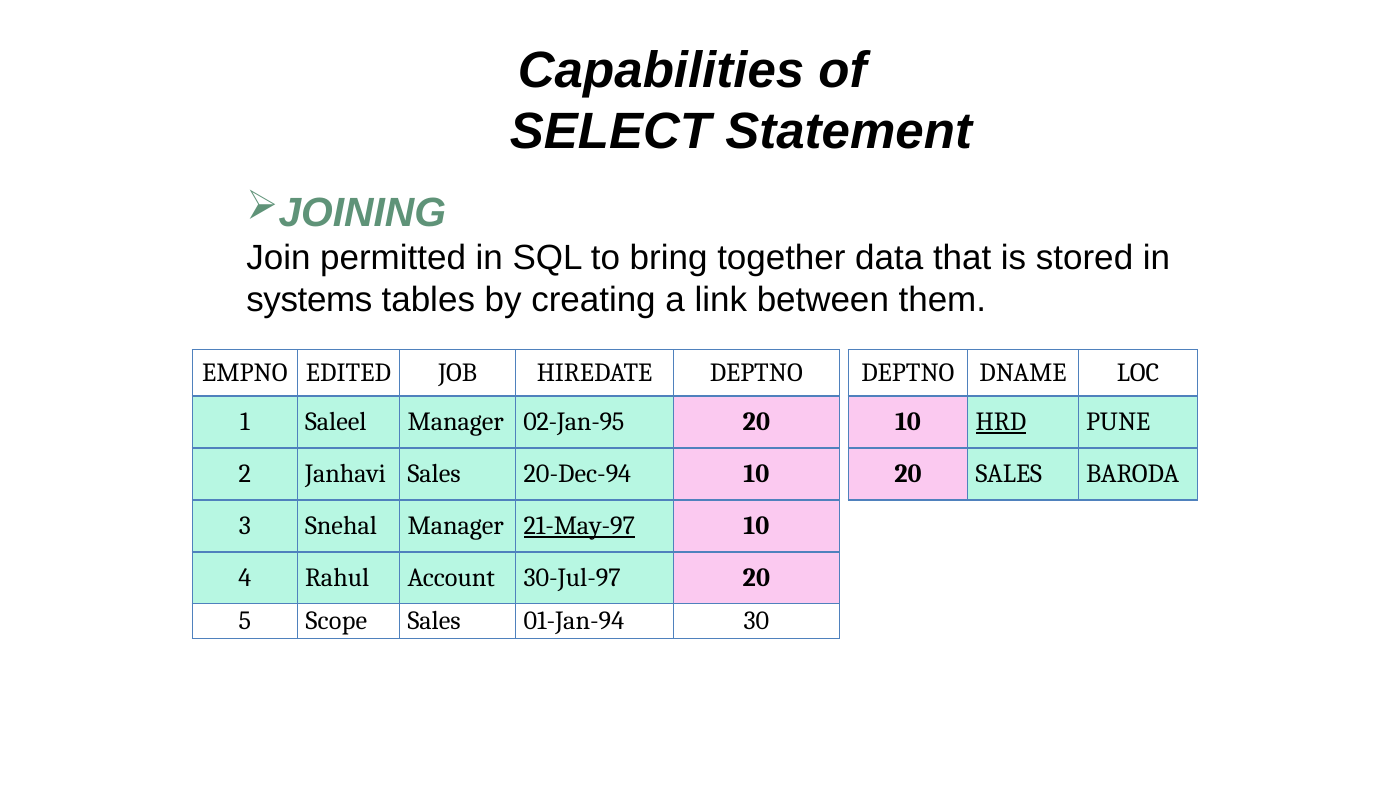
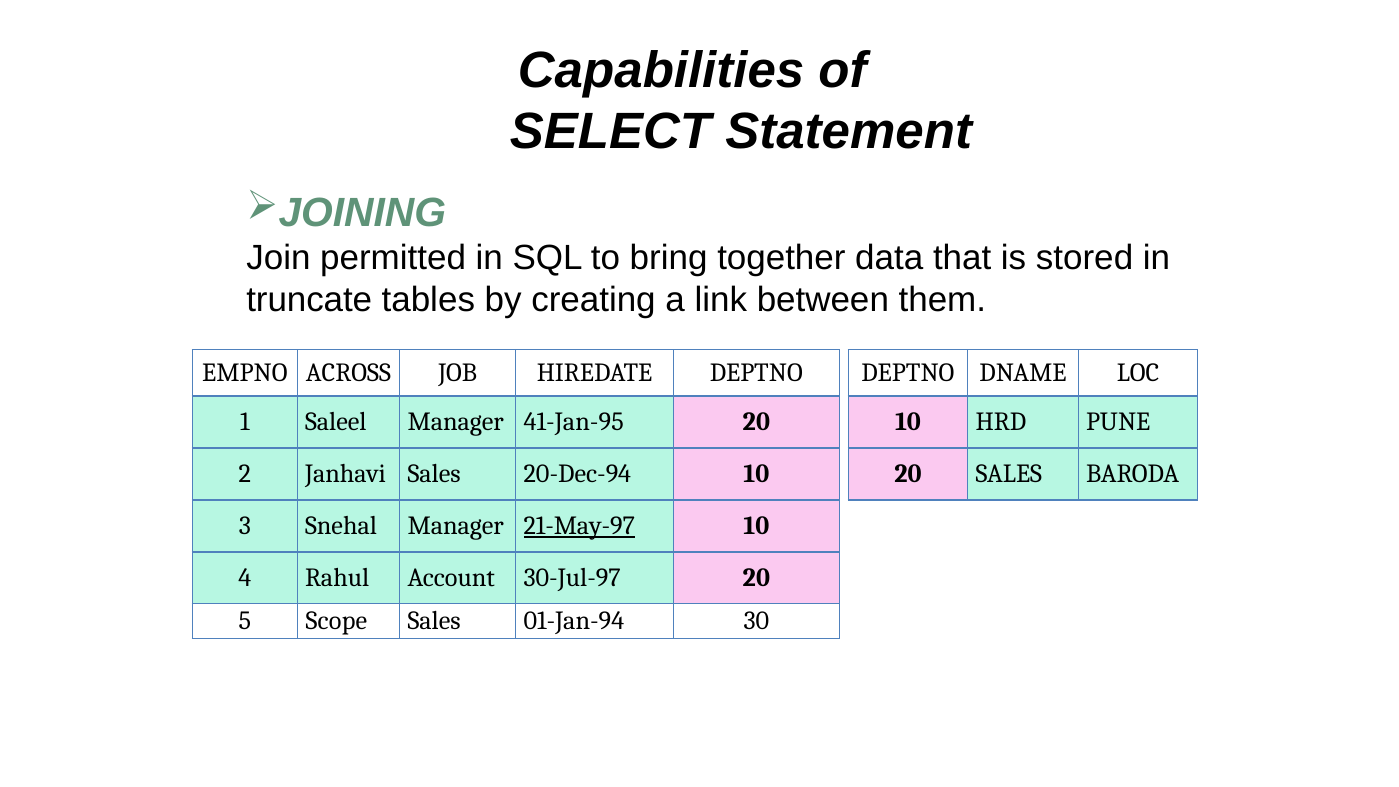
systems: systems -> truncate (309, 300)
EDITED: EDITED -> ACROSS (348, 373)
02-Jan-95: 02-Jan-95 -> 41-Jan-95 (574, 422)
HRD underline: present -> none (1001, 422)
